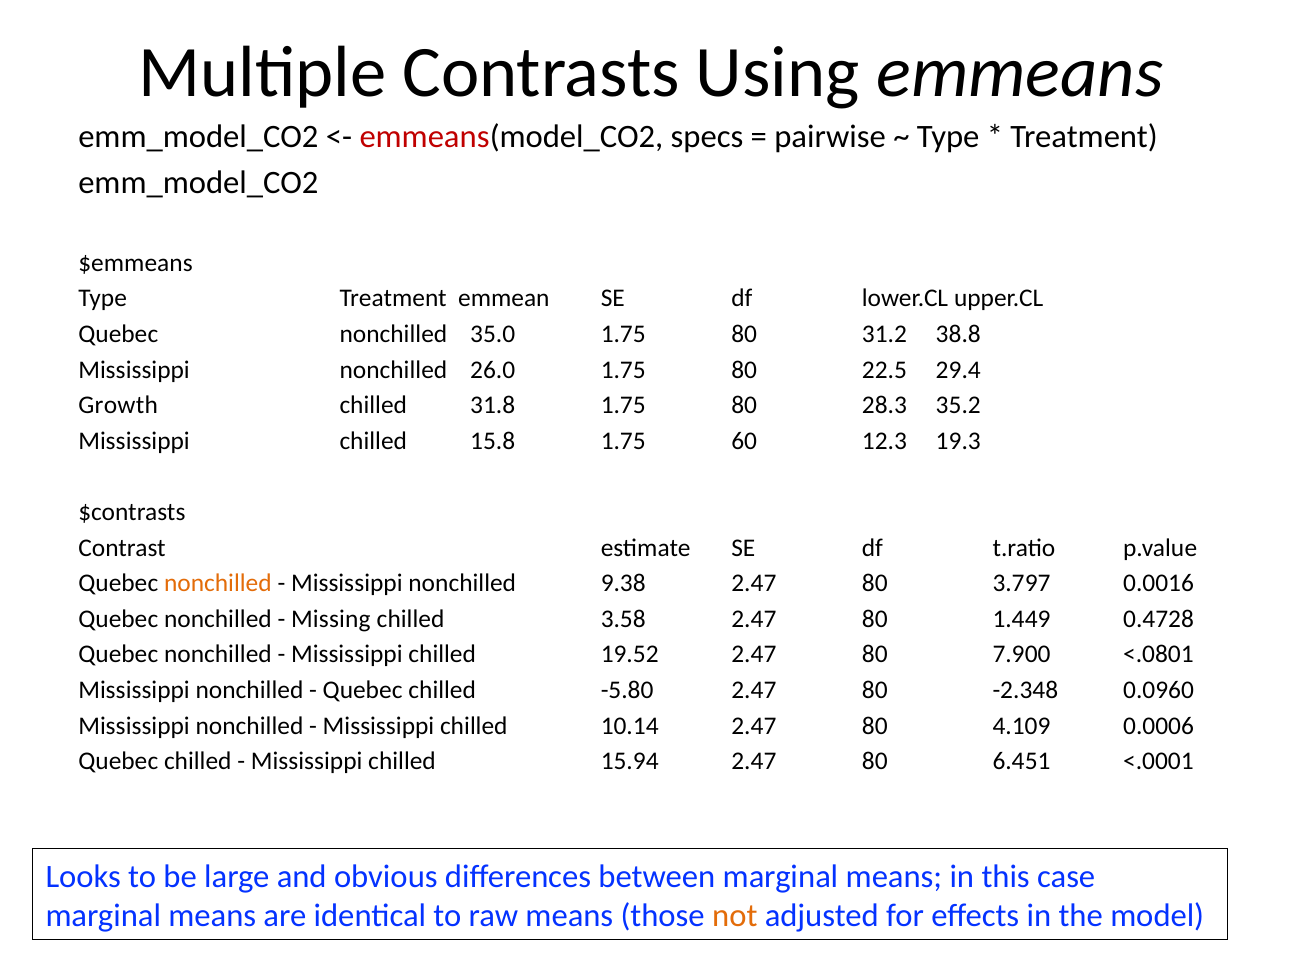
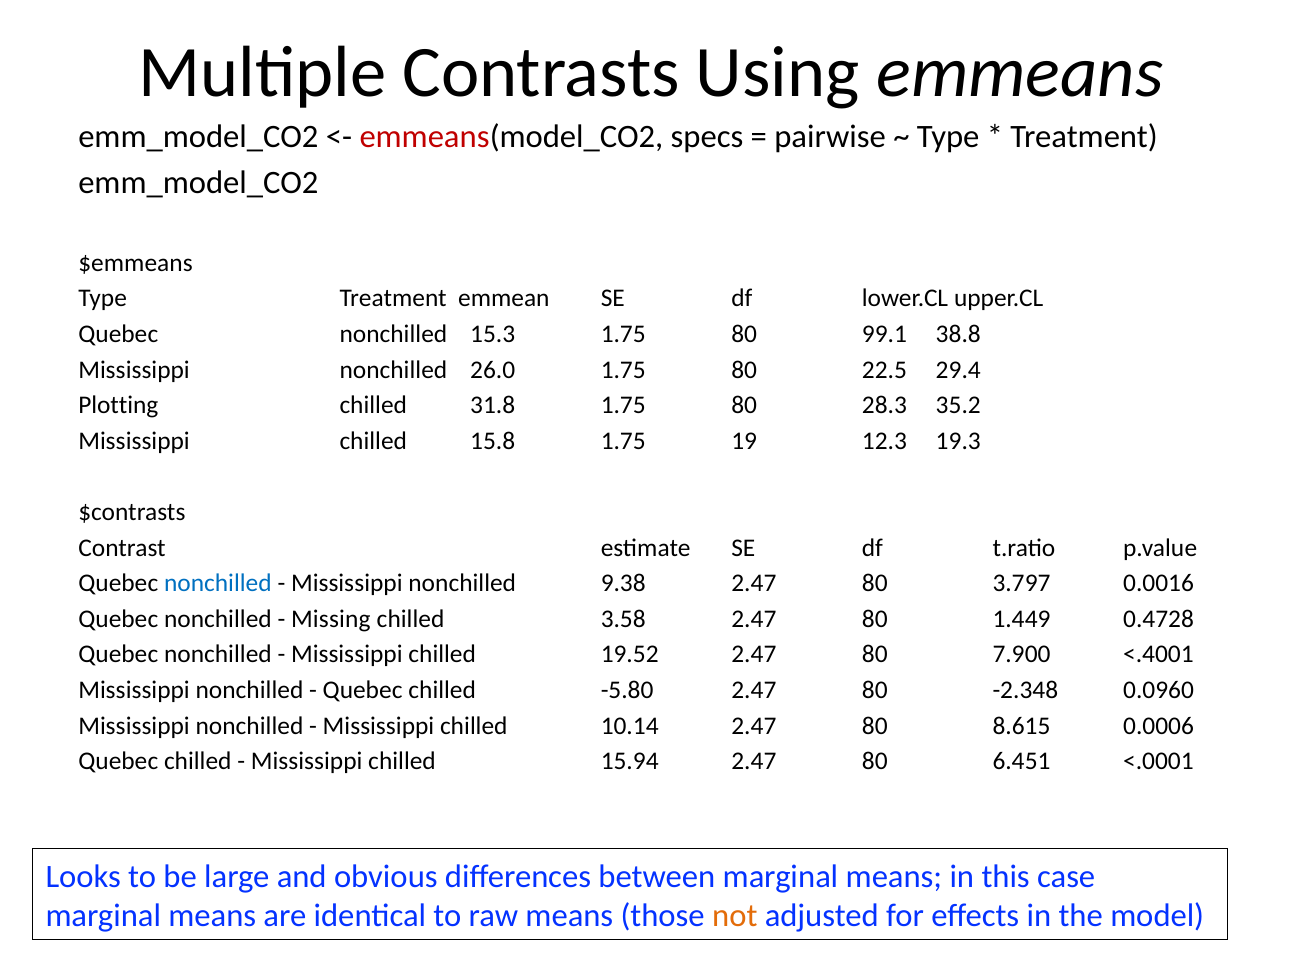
35.0: 35.0 -> 15.3 (493, 334)
31.2: 31.2 -> 99.1 (884, 334)
Growth: Growth -> Plotting (118, 406)
60: 60 -> 19 (744, 441)
nonchilled colour: orange -> blue (218, 584)
<.0801: <.0801 -> <.4001 (1158, 655)
4.109: 4.109 -> 8.615 (1021, 726)
